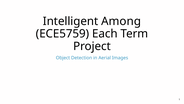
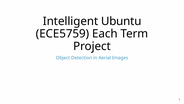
Among: Among -> Ubuntu (121, 21)
